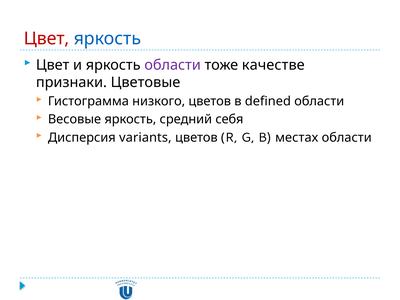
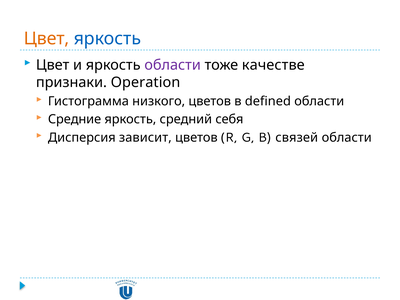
Цвет colour: red -> orange (47, 39)
Цветовые: Цветовые -> Operation (145, 82)
Весовые: Весовые -> Средние (75, 119)
variants: variants -> зависит (145, 137)
местах: местах -> связей (297, 137)
